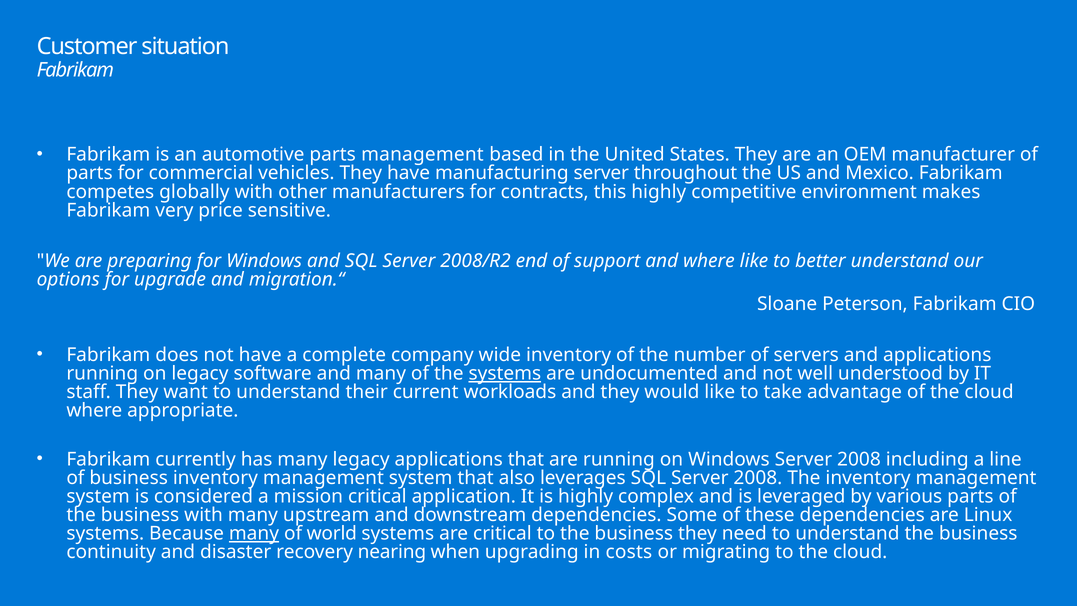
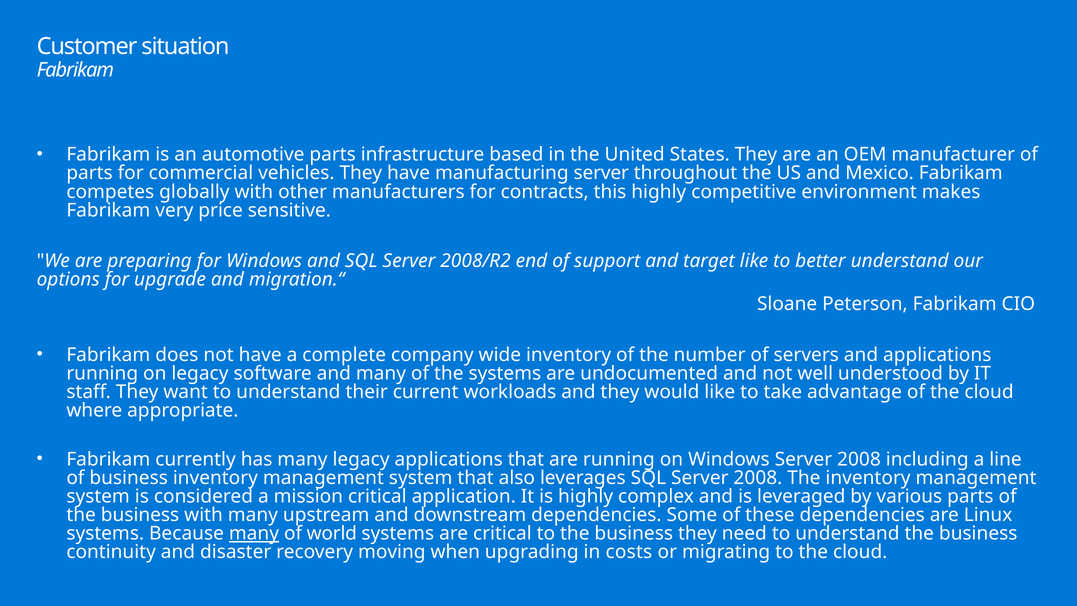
parts management: management -> infrastructure (423, 155)
and where: where -> target (709, 261)
systems underline: present -> none (505, 373)
nearing: nearing -> moving (392, 552)
